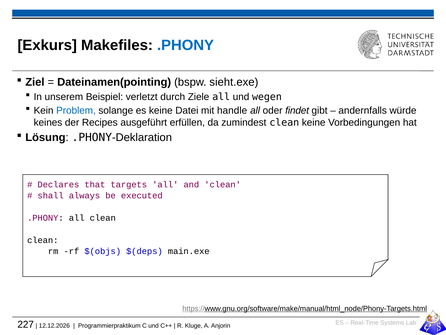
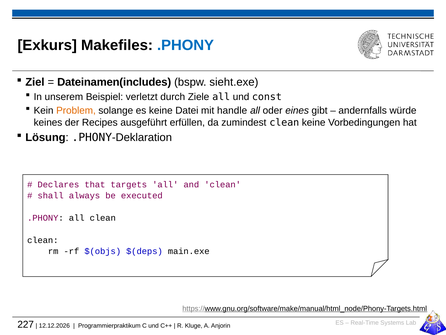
Dateinamen(pointing: Dateinamen(pointing -> Dateinamen(includes (114, 82)
wegen: wegen -> const (267, 97)
Problem colour: blue -> orange (76, 110)
findet: findet -> eines (297, 110)
